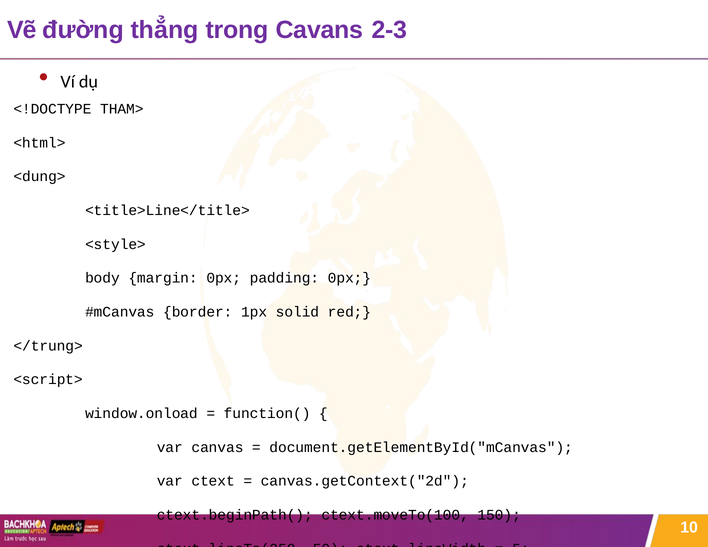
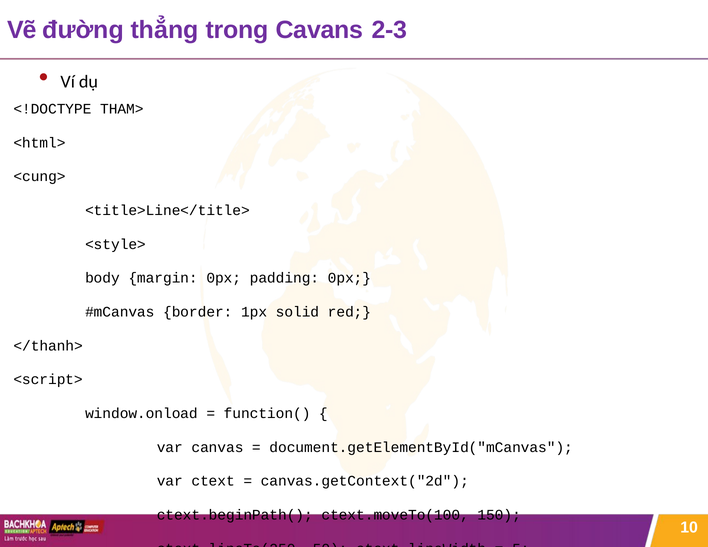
<dung>: <dung> -> <cung> (39, 177)
</trung>: </trung> -> </thanh> (48, 346)
